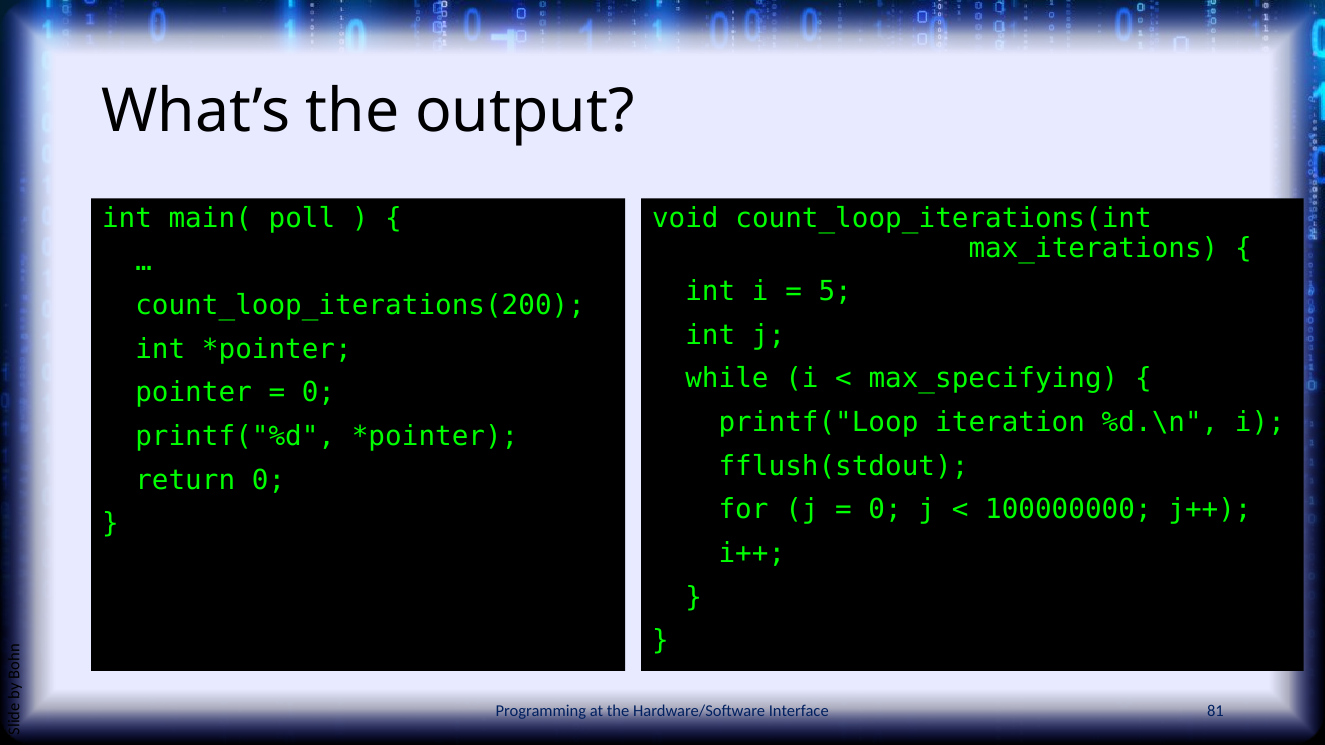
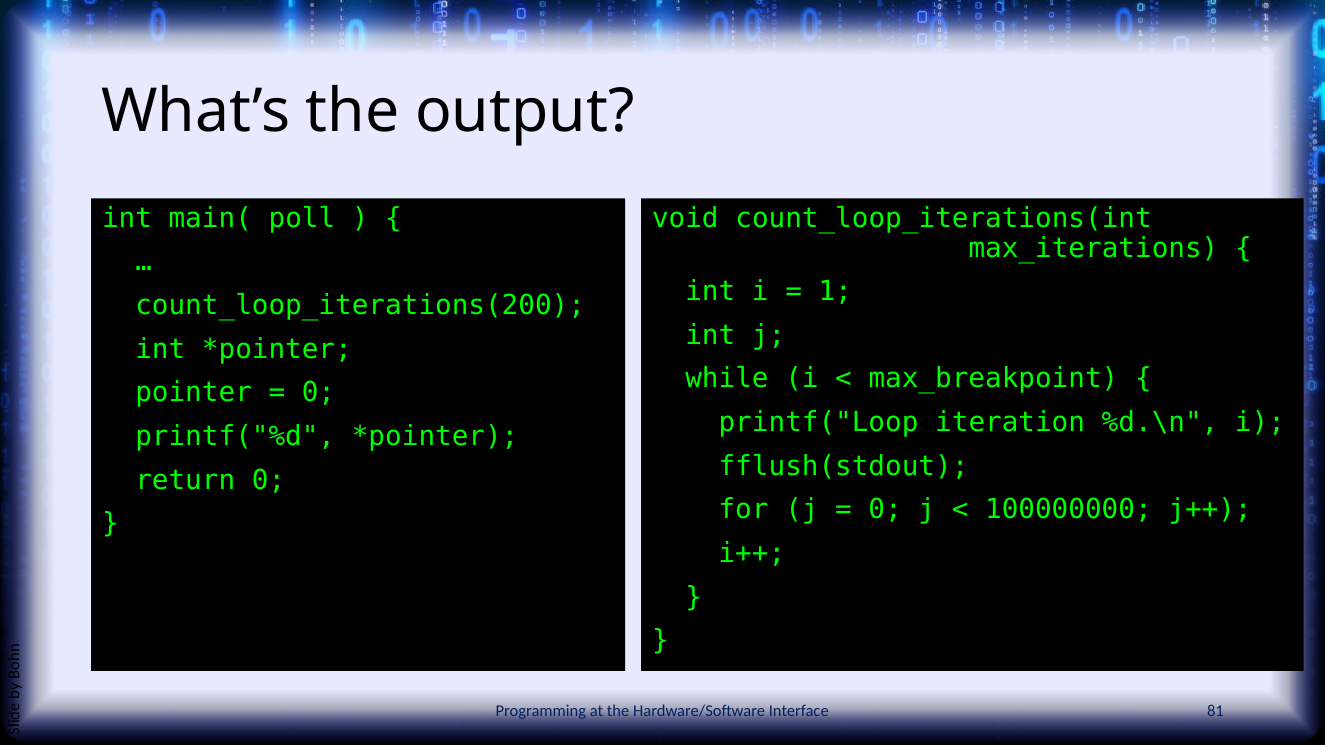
5: 5 -> 1 (835, 292)
max_specifying: max_specifying -> max_breakpoint (993, 379)
